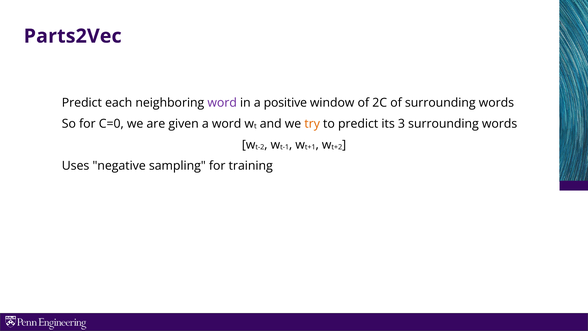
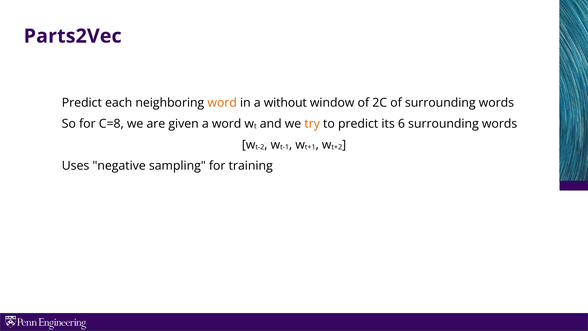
word colour: purple -> orange (222, 103)
positive: positive -> without (285, 103)
C=0: C=0 -> C=8 (111, 124)
3: 3 -> 6 (401, 124)
